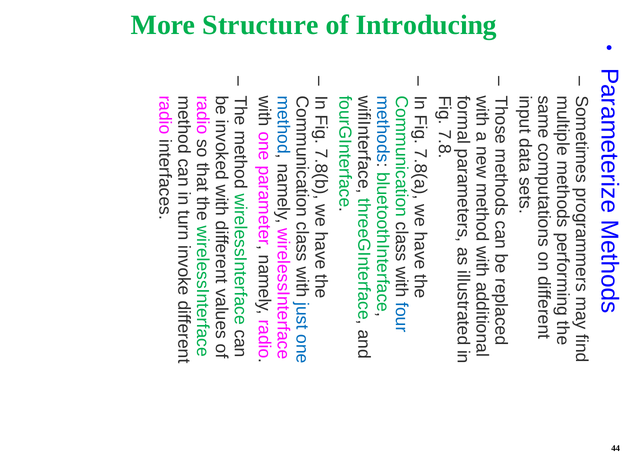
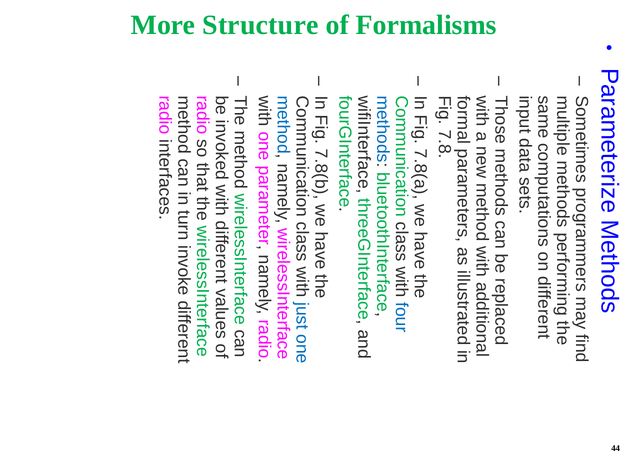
Introducing: Introducing -> Formalisms (426, 25)
